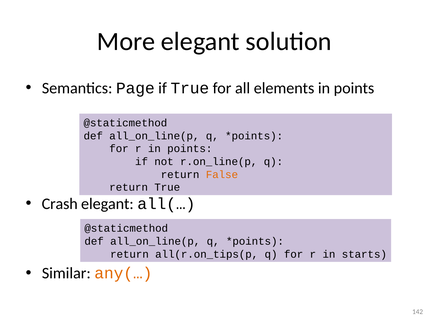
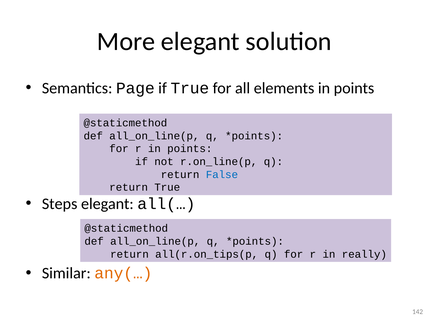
False colour: orange -> blue (222, 174)
Crash: Crash -> Steps (60, 204)
starts: starts -> really (364, 254)
